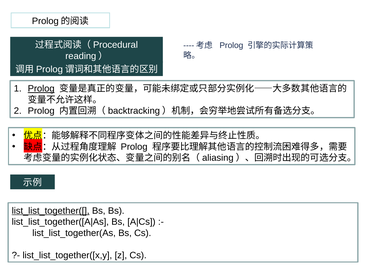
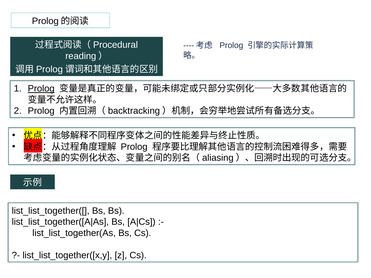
list_list_together([ underline: present -> none (51, 211)
